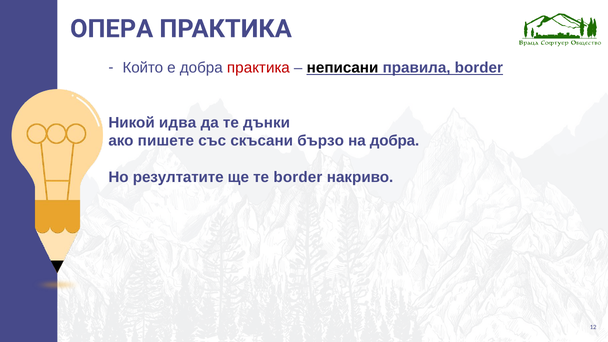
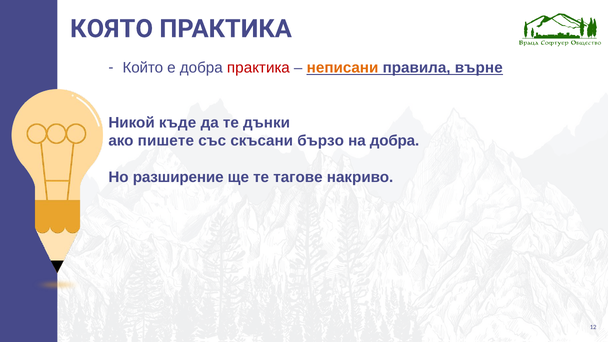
ОПЕРА: ОПЕРА -> КОЯТО (112, 29)
неписани colour: black -> orange (343, 68)
правила border: border -> върне (479, 68)
идва: идва -> къде (178, 123)
резултатите: резултатите -> разширение (178, 177)
те border: border -> тагове (298, 177)
